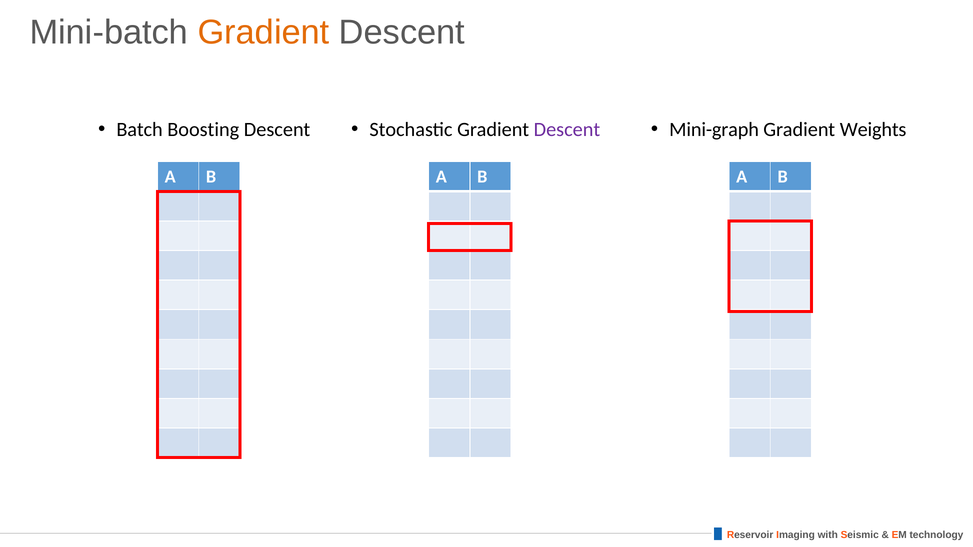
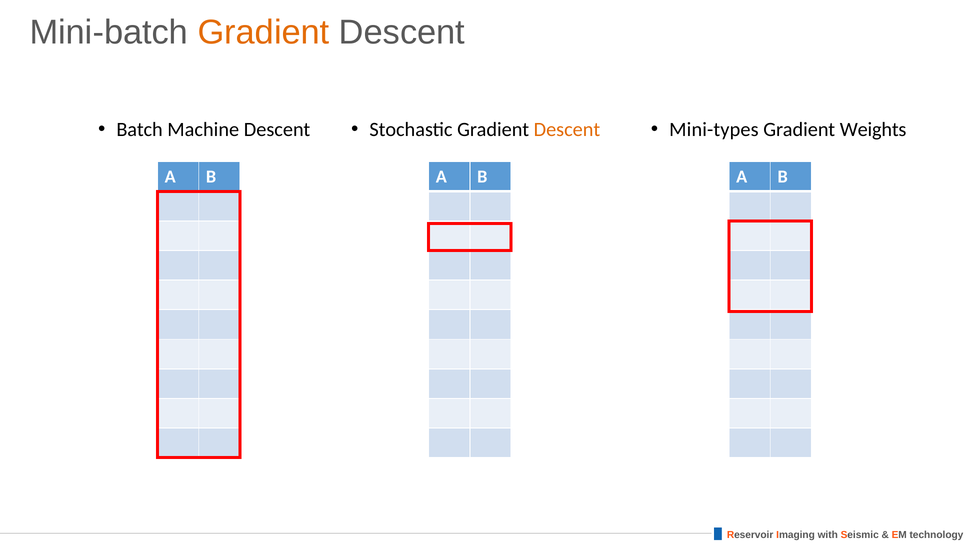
Boosting: Boosting -> Machine (203, 129)
Descent colour: purple -> orange (567, 129)
Mini-graph: Mini-graph -> Mini-types (714, 129)
